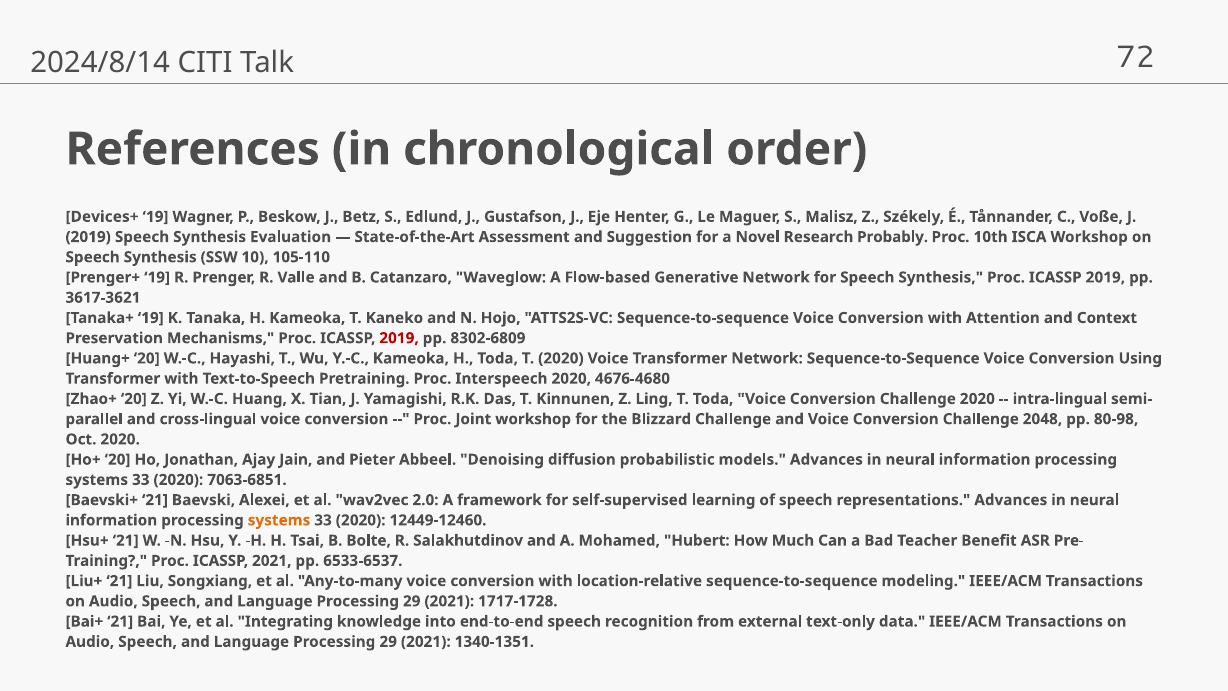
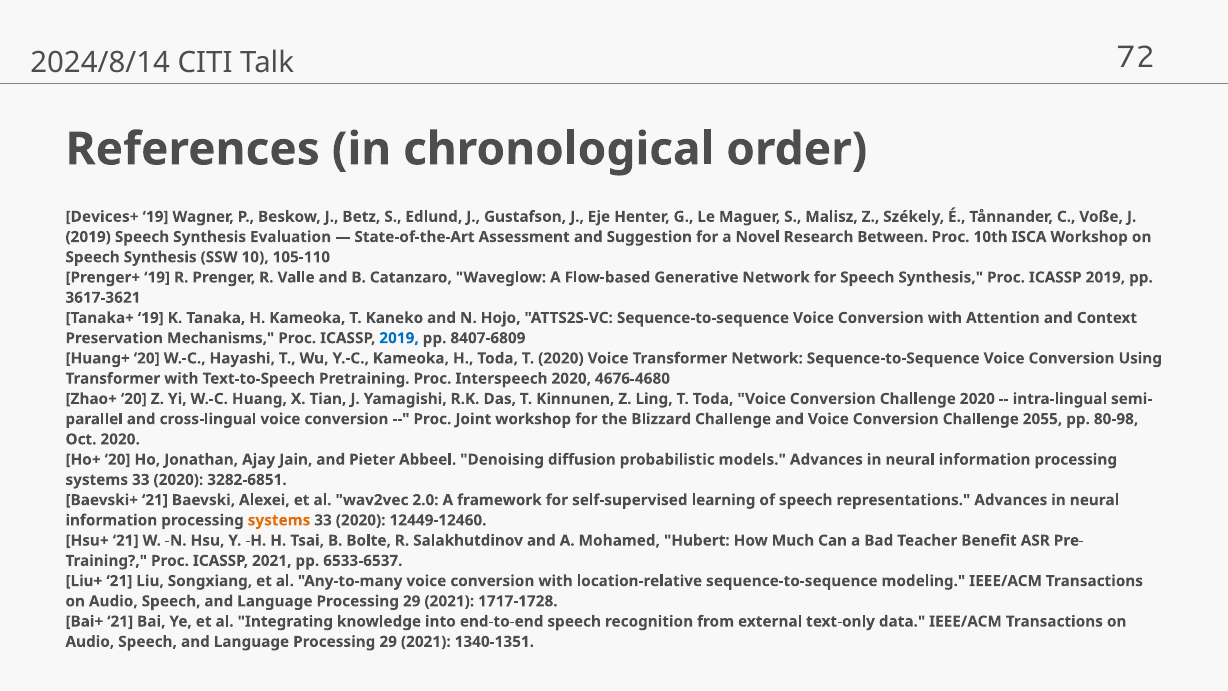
Probably: Probably -> Between (893, 237)
2019 colour: red -> blue (399, 338)
8302-6809: 8302-6809 -> 8407-6809 (488, 338)
2048: 2048 -> 2055 (1042, 419)
7063-6851: 7063-6851 -> 3282-6851 (247, 480)
